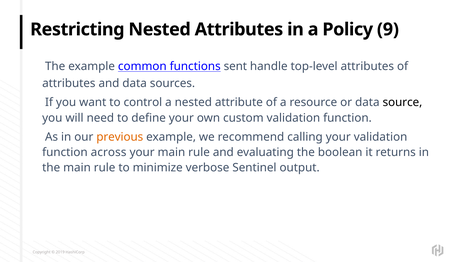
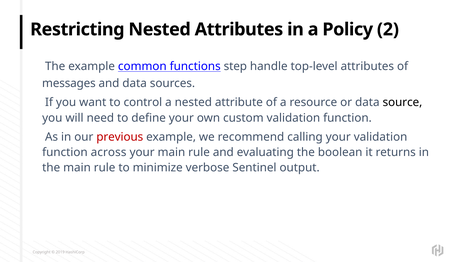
9: 9 -> 2 (388, 29)
sent: sent -> step (235, 66)
attributes: attributes -> messages (69, 83)
previous colour: orange -> red (120, 137)
